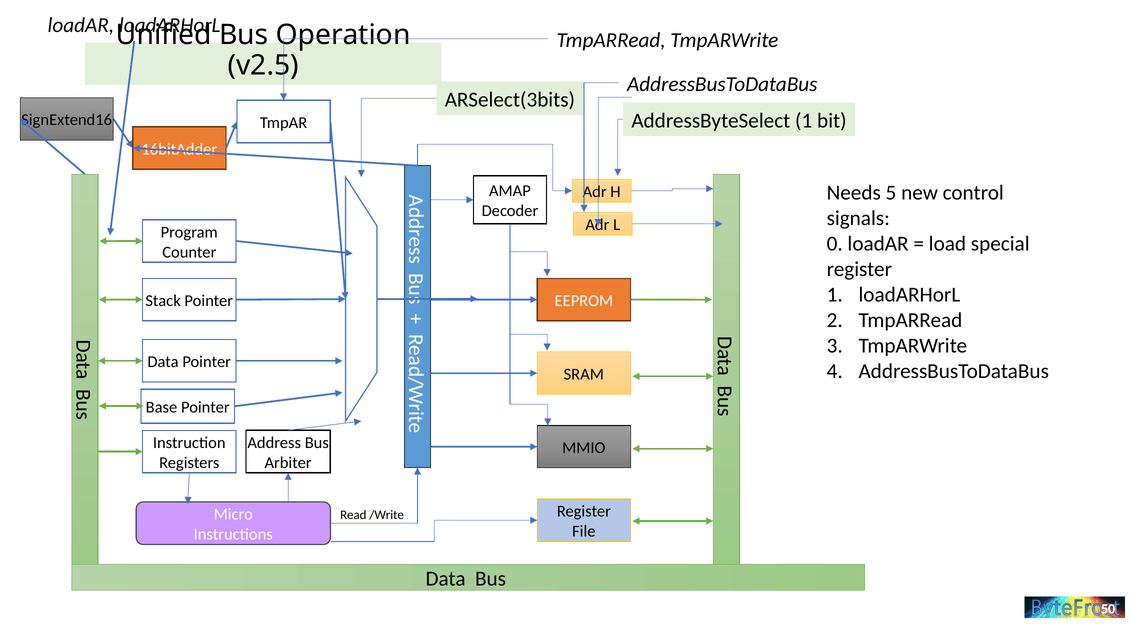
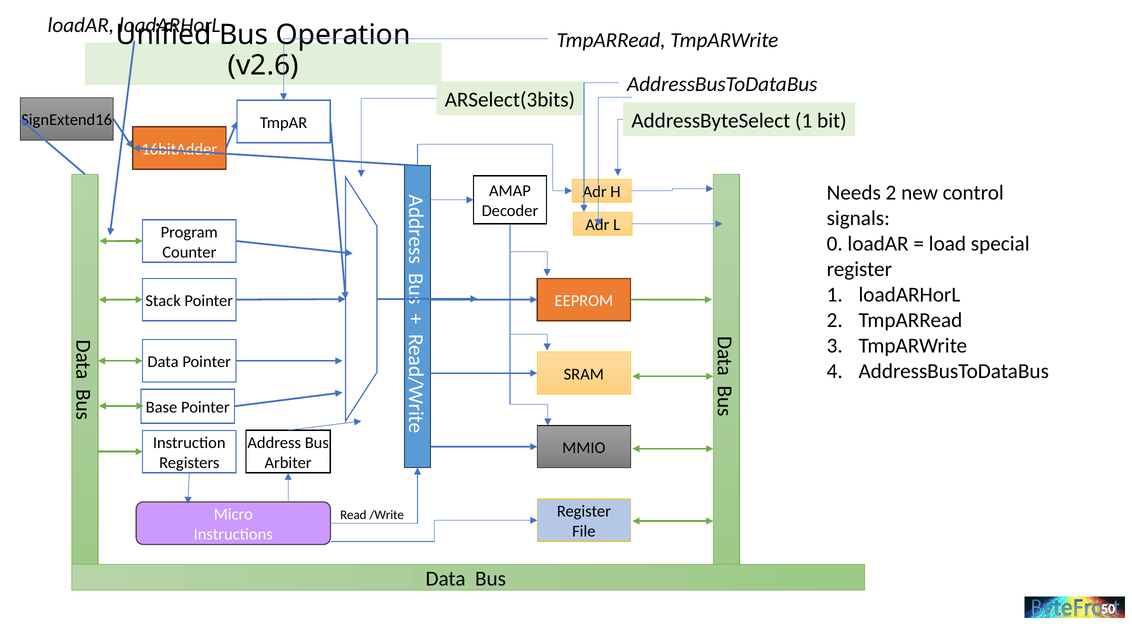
v2.5: v2.5 -> v2.6 (263, 65)
Needs 5: 5 -> 2 (891, 193)
